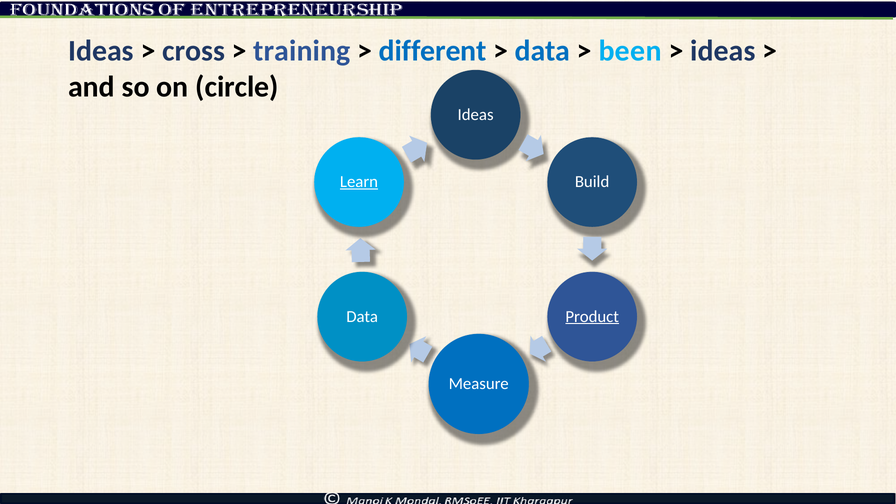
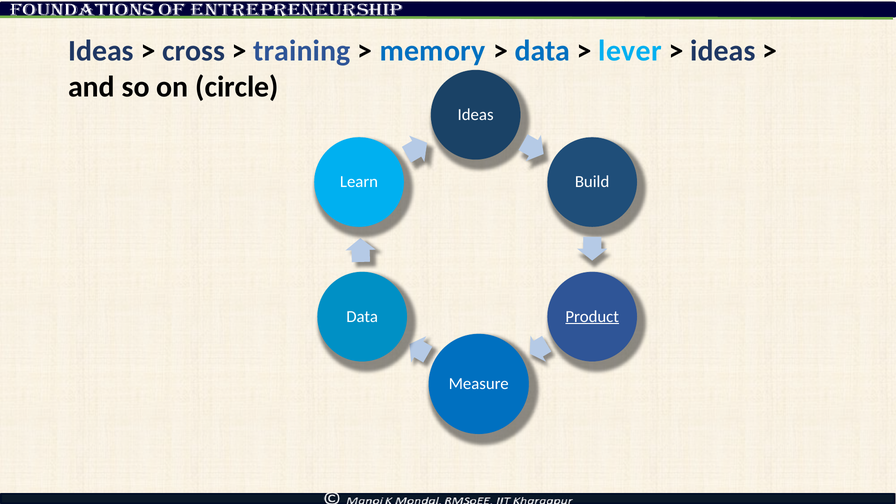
different: different -> memory (432, 51)
been: been -> lever (630, 51)
Learn underline: present -> none (359, 182)
